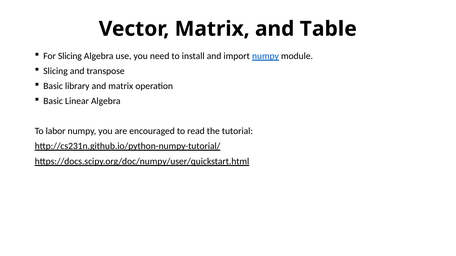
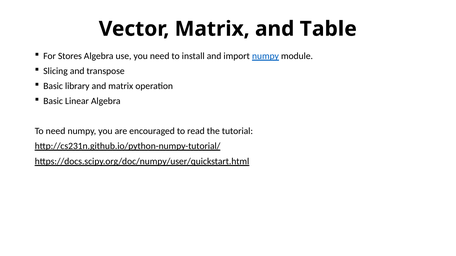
For Slicing: Slicing -> Stores (70, 56)
To labor: labor -> need (56, 131)
